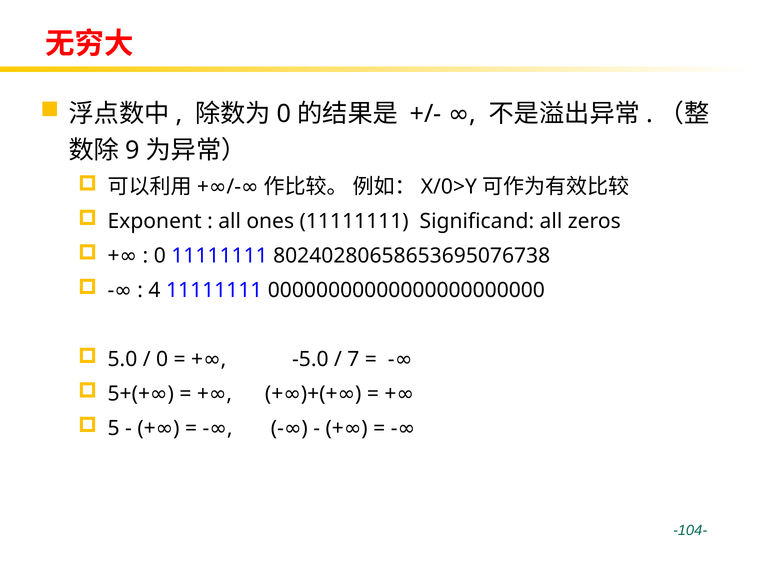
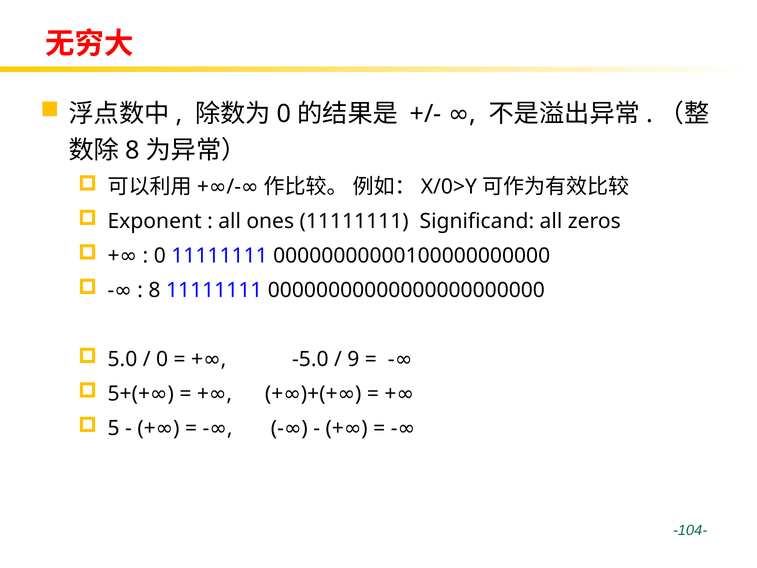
9: 9 -> 8 (132, 150)
80240280658653695076738: 80240280658653695076738 -> 00000000000100000000000 (412, 256)
4: 4 -> 8 (154, 290)
7: 7 -> 9 (353, 359)
